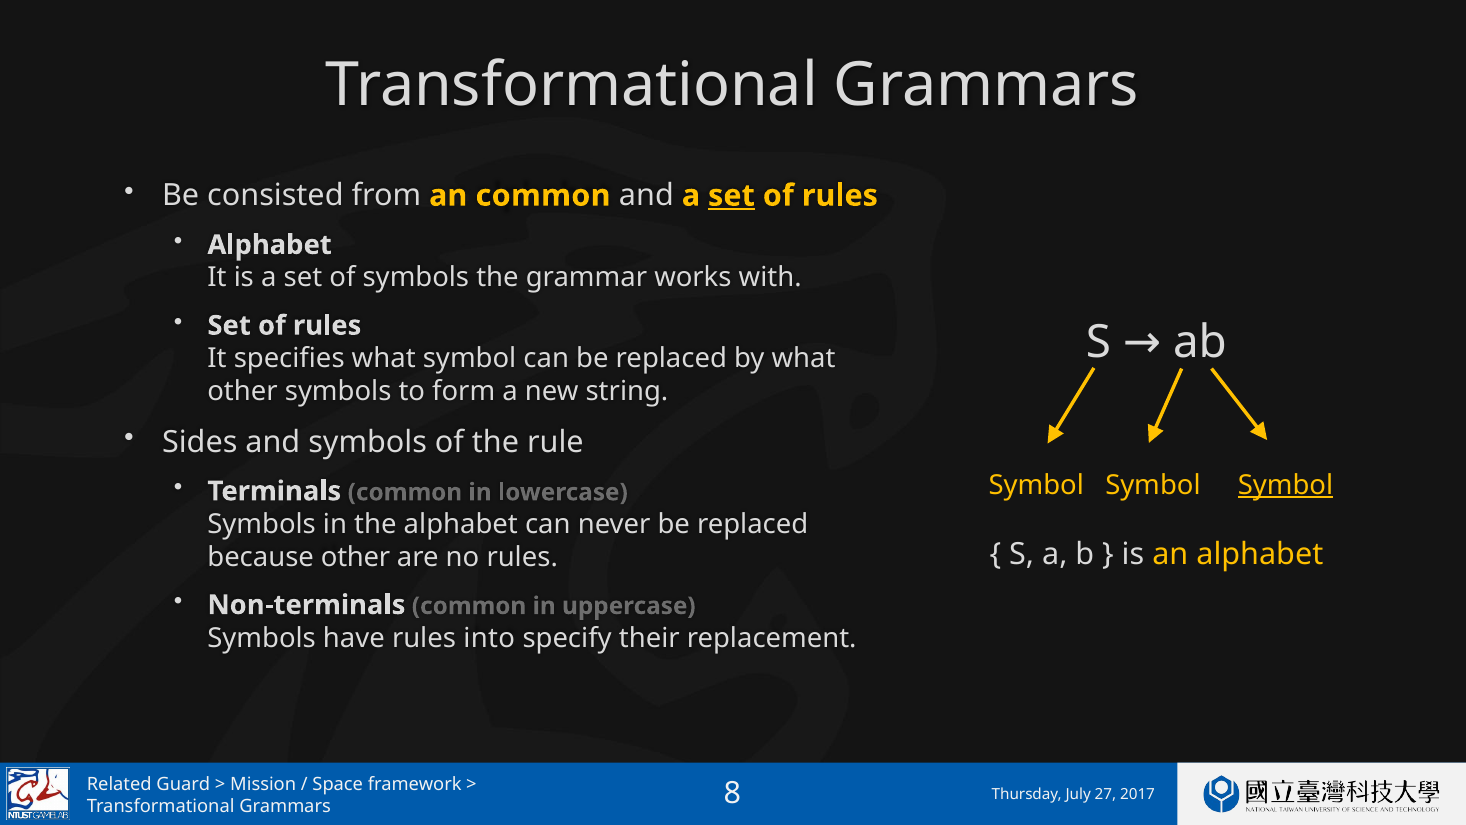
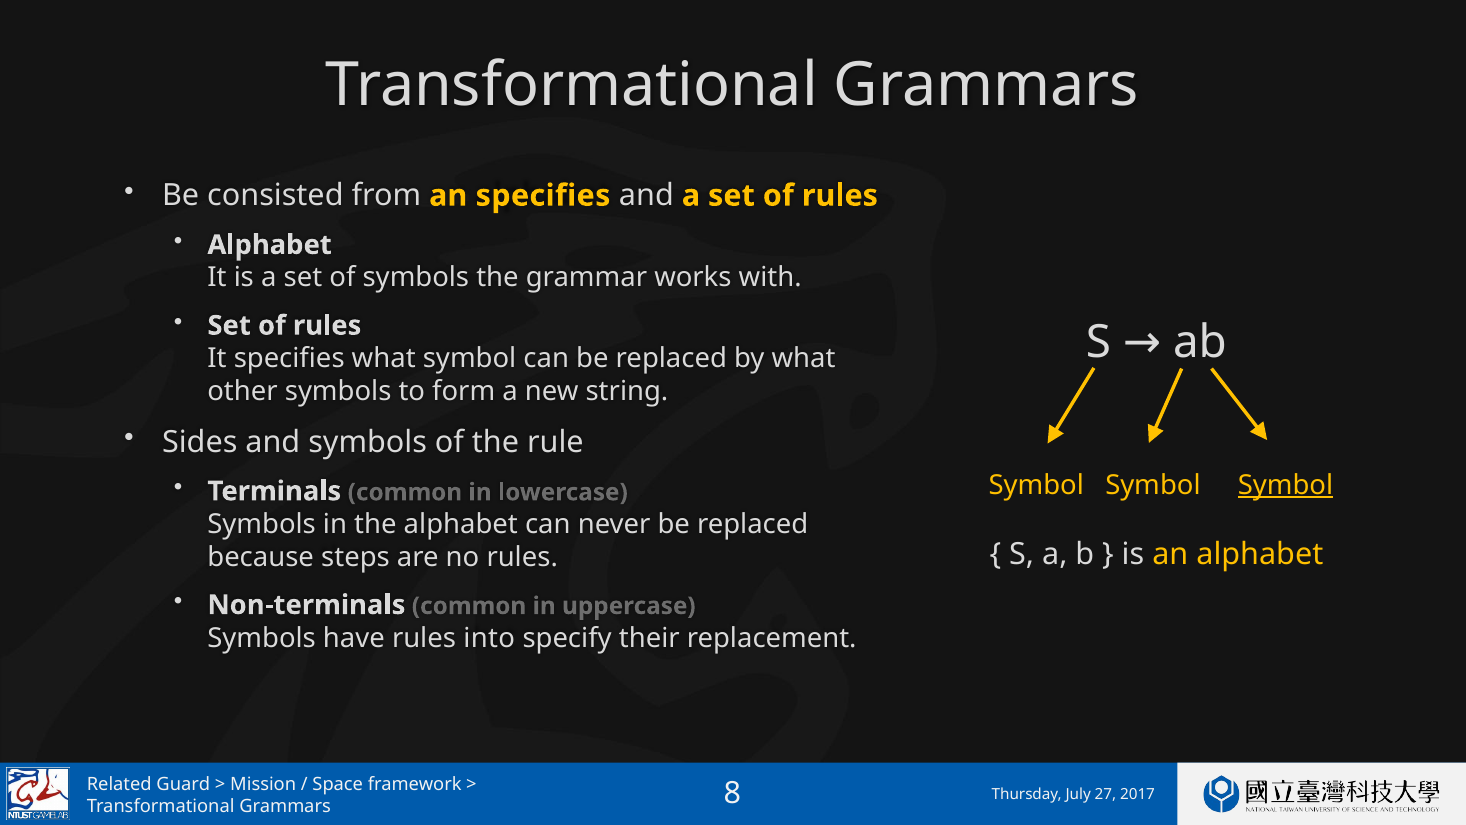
an common: common -> specifies (543, 196)
set underline: present -> none (731, 196)
because other: other -> steps (356, 557)
